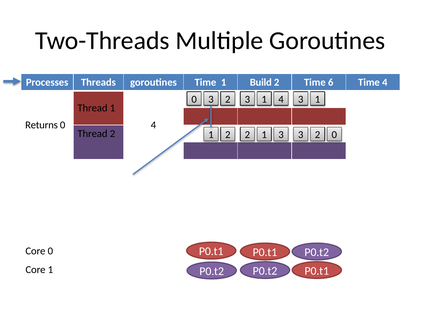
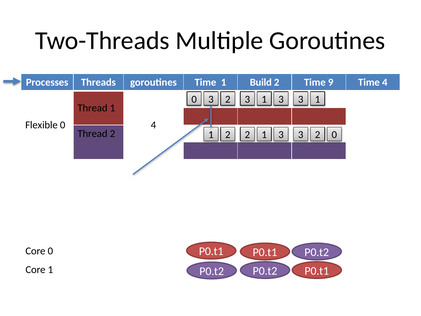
6: 6 -> 9 (331, 82)
3 1 4: 4 -> 3 (281, 99)
Returns: Returns -> Flexible (41, 125)
